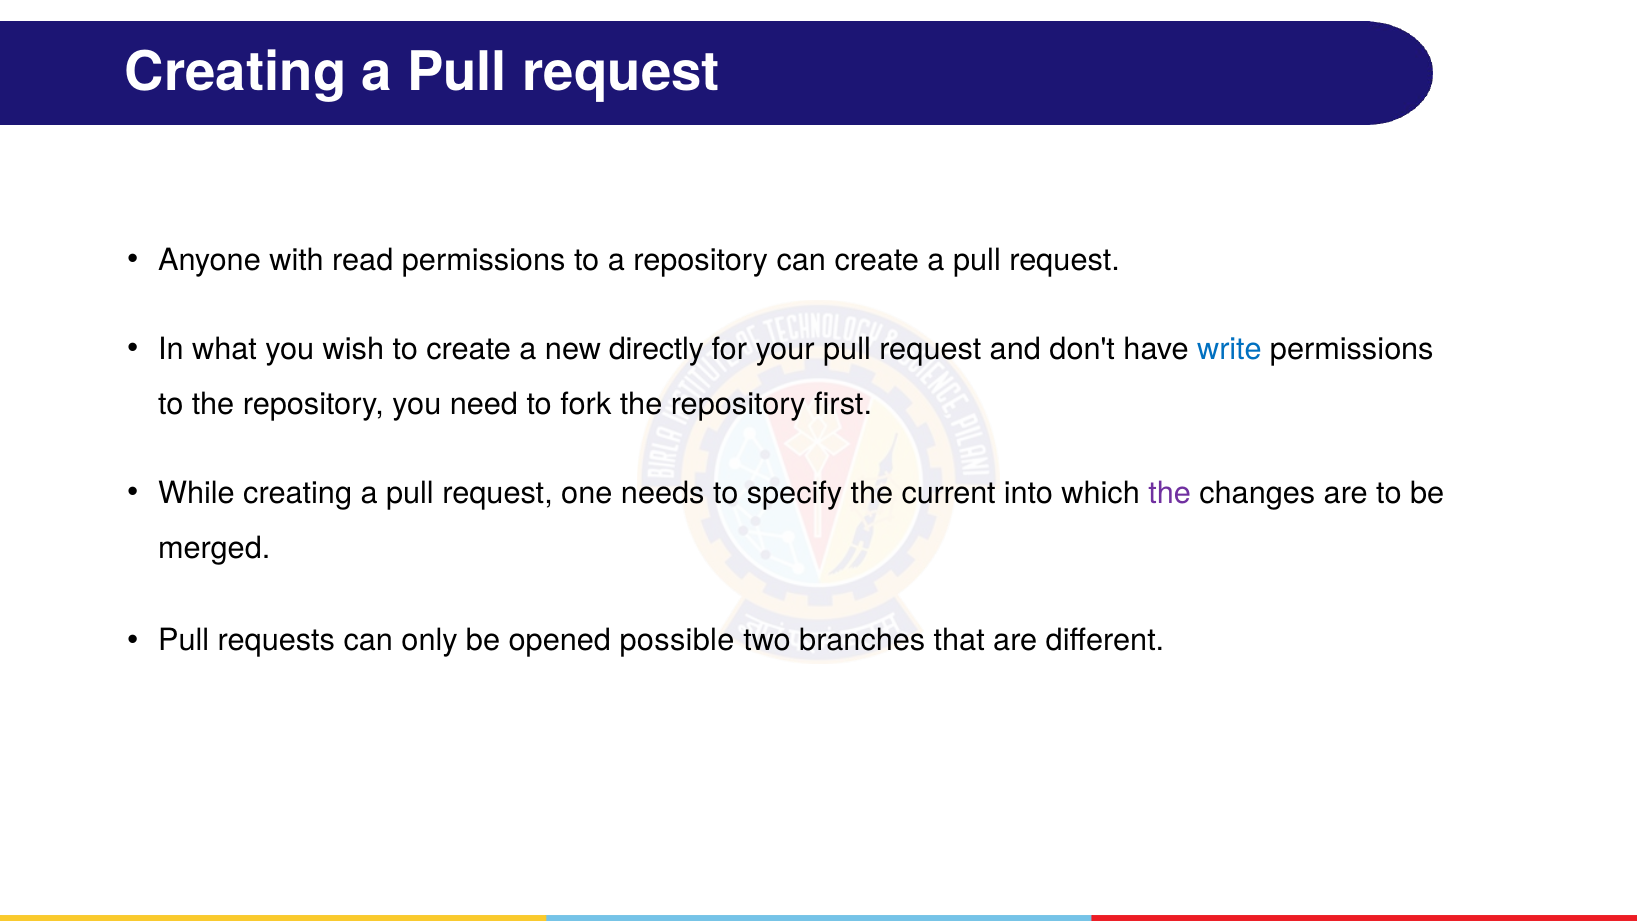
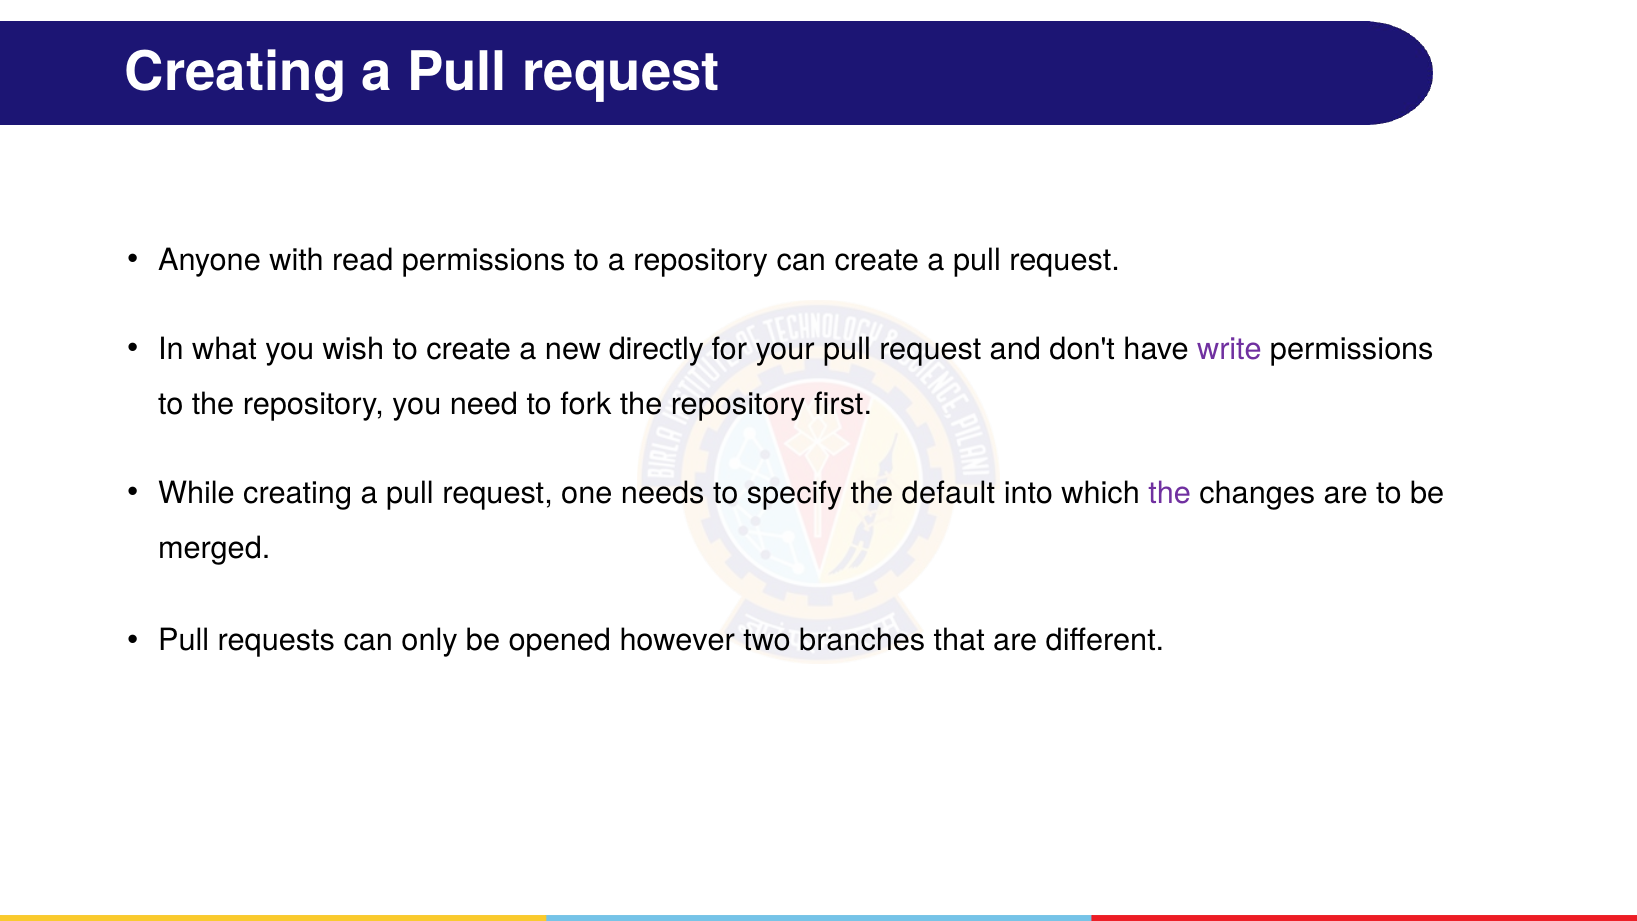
write colour: blue -> purple (1229, 349)
current: current -> default (948, 493)
possible: possible -> however (677, 641)
